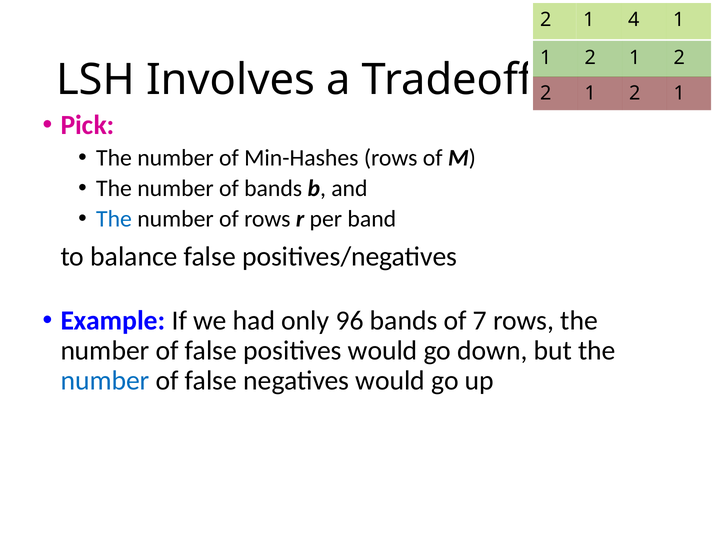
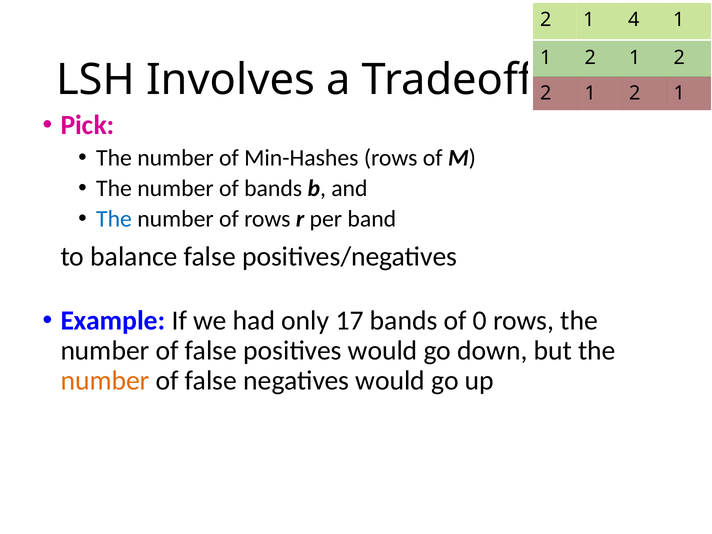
96: 96 -> 17 (350, 321)
7: 7 -> 0 (480, 321)
number colour: blue -> orange (105, 380)
